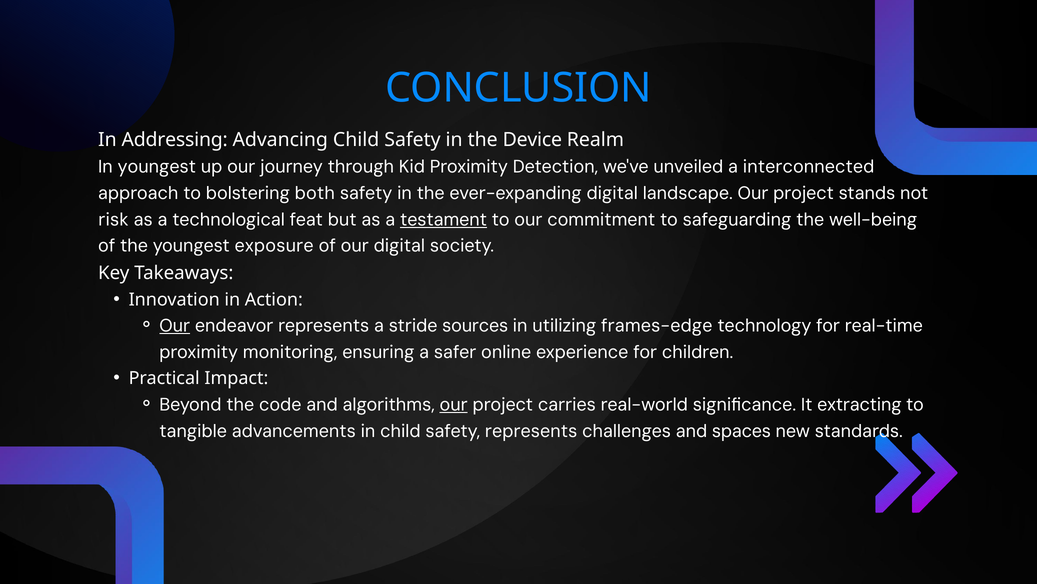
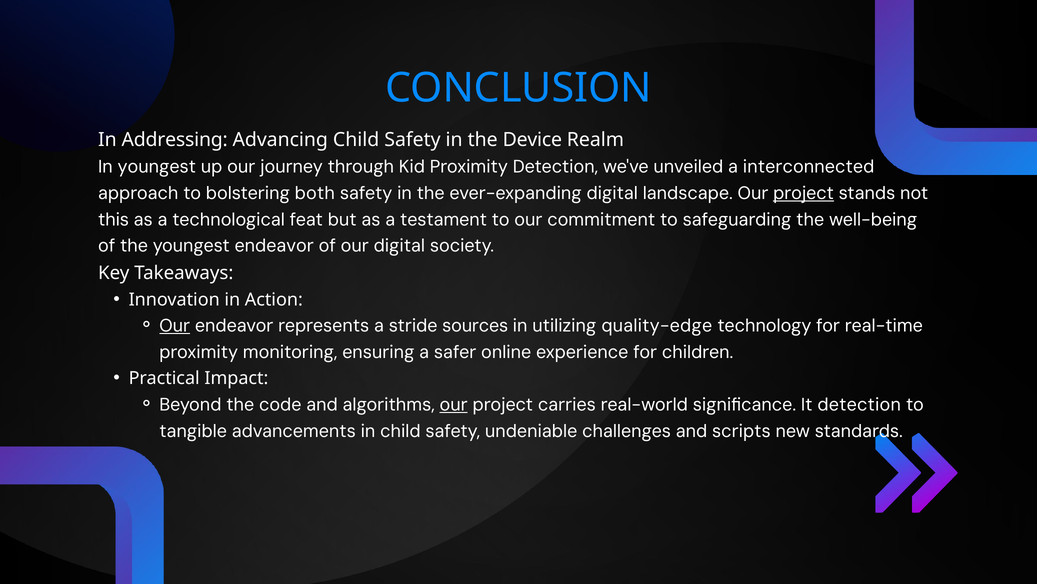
project underline: none -> present (804, 193)
risk: risk -> this (114, 219)
testament underline: present -> none (444, 219)
youngest exposure: exposure -> endeavor (274, 246)
frames-edge: frames-edge -> quality-edge (657, 326)
It extracting: extracting -> detection (859, 404)
safety represents: represents -> undeniable (531, 431)
spaces: spaces -> scripts (741, 431)
